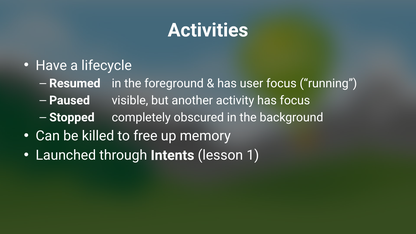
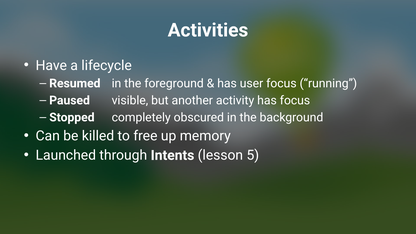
1: 1 -> 5 (253, 155)
